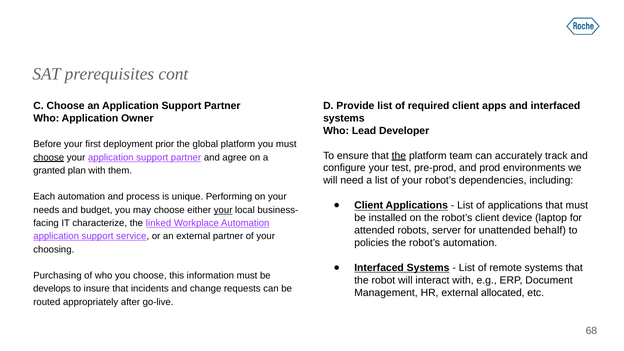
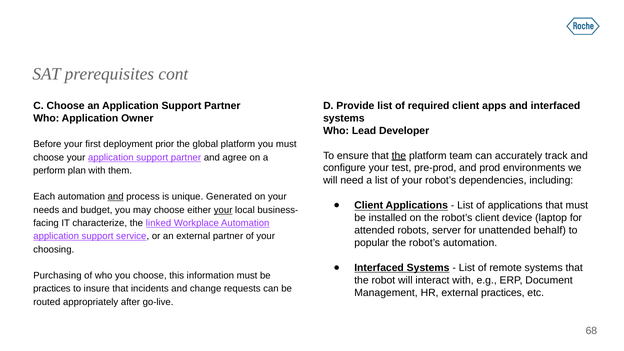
choose underline: present -> none (49, 157)
granted: granted -> perform (49, 171)
and underline: none -> present (116, 197)
Performing: Performing -> Generated (229, 197)
policies: policies -> popular (372, 243)
develops: develops -> practices (52, 289)
external allocated: allocated -> practices (503, 293)
